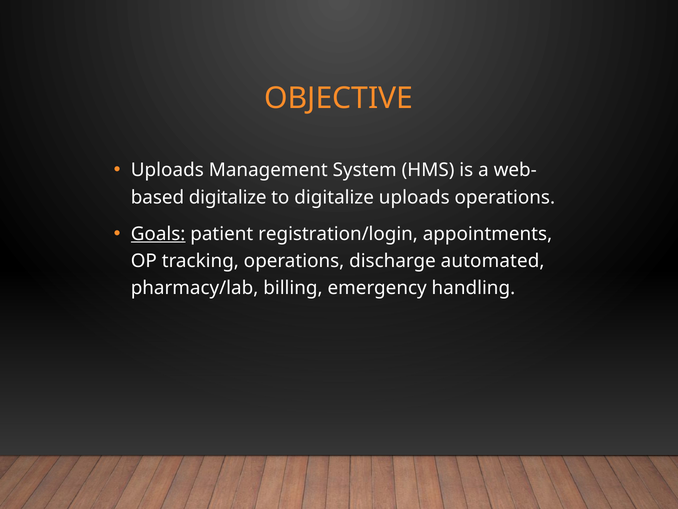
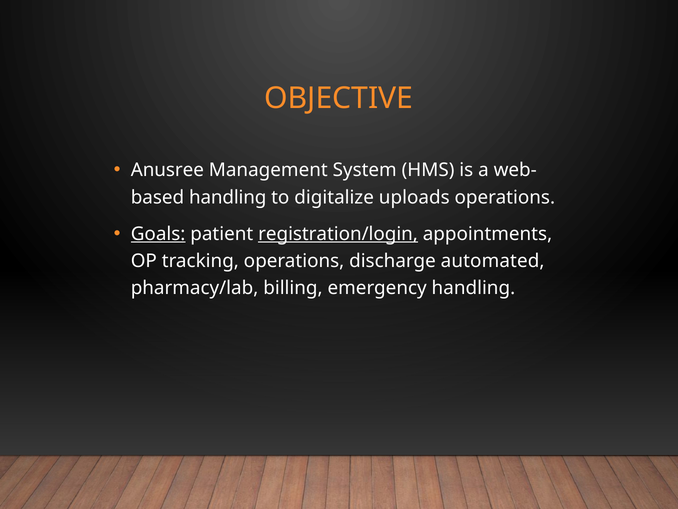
Uploads: Uploads -> Anusree (167, 170)
digitalize: digitalize -> handling (228, 197)
registration/login underline: none -> present (338, 234)
